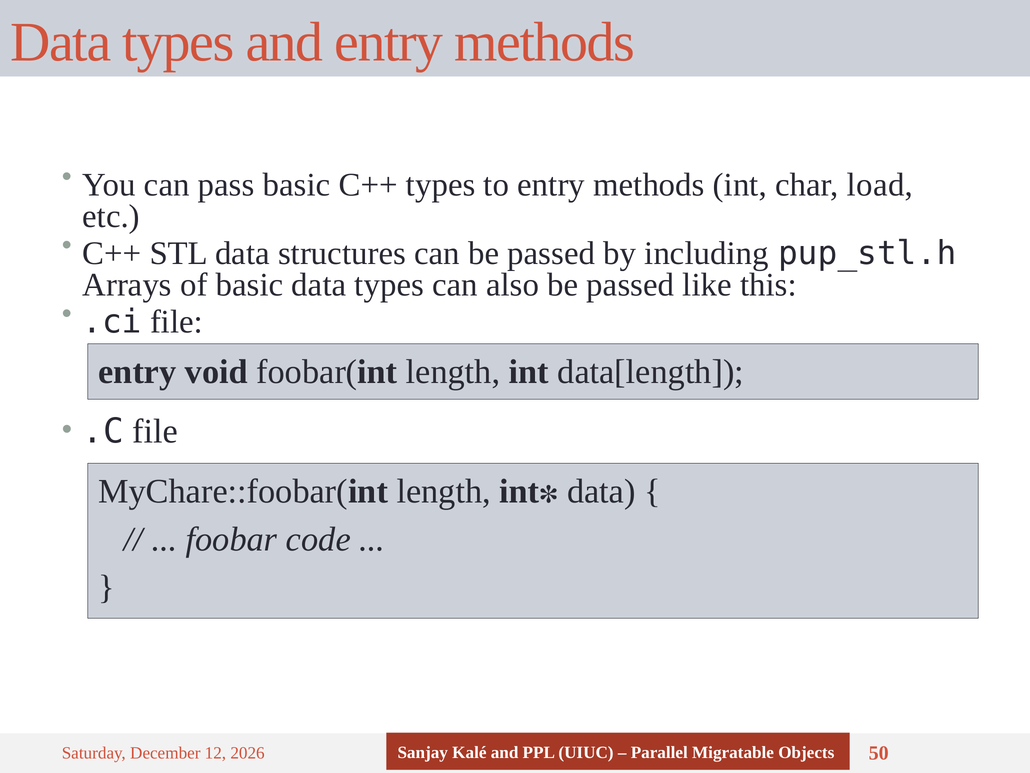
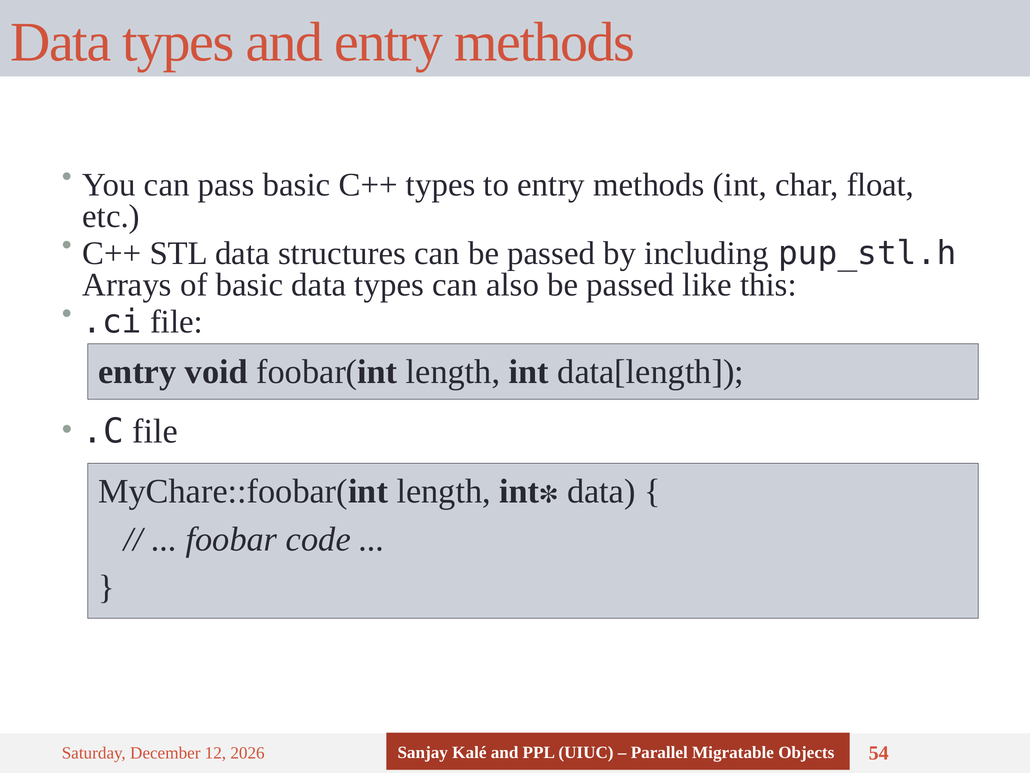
load: load -> float (880, 185)
50: 50 -> 54 (879, 753)
